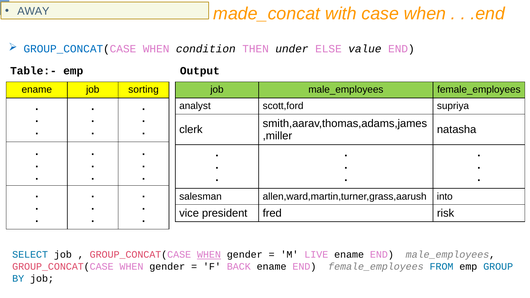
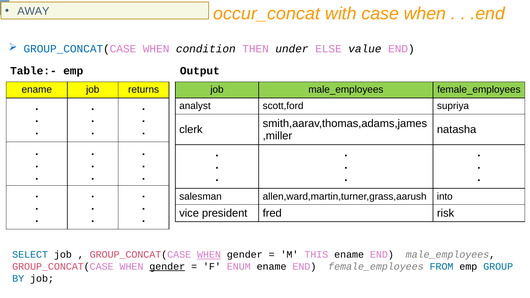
made_concat: made_concat -> occur_concat (267, 14)
sorting: sorting -> returns (144, 90)
LIVE: LIVE -> THIS (316, 255)
gender underline: none -> present (167, 267)
BACK: BACK -> ENUM (239, 267)
